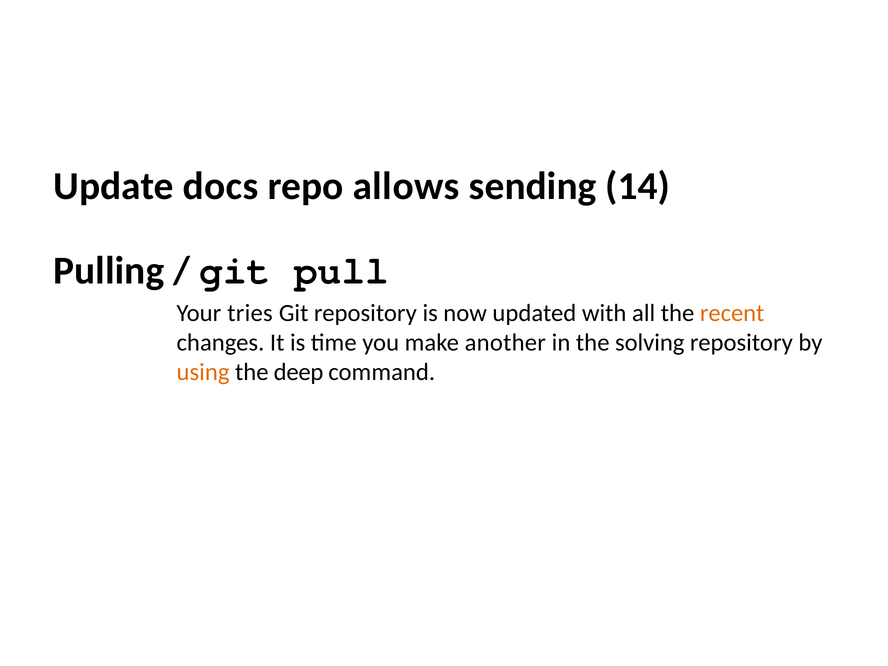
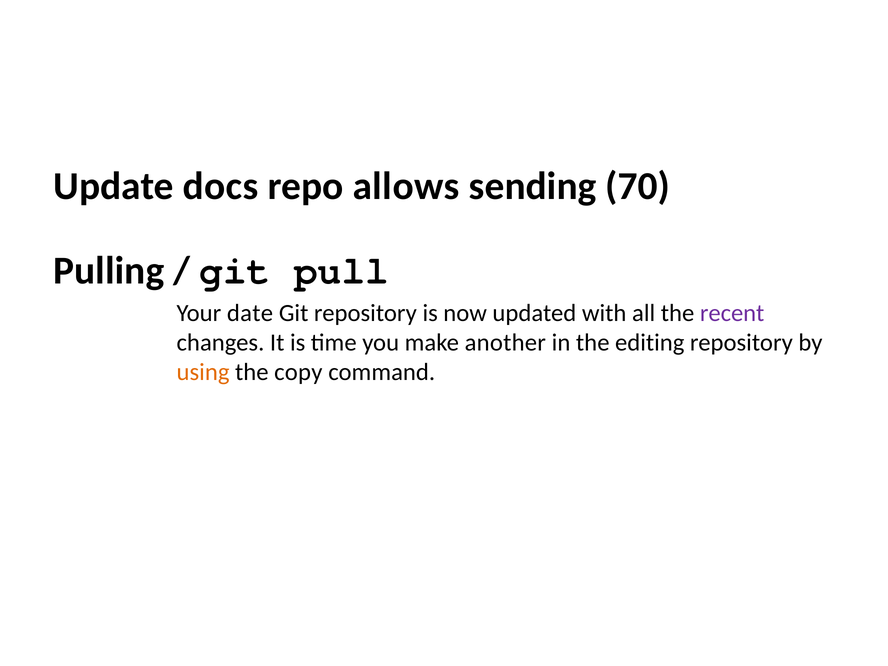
14: 14 -> 70 (638, 186)
tries: tries -> date (250, 313)
recent colour: orange -> purple (732, 313)
solving: solving -> editing (650, 343)
deep: deep -> copy (298, 372)
